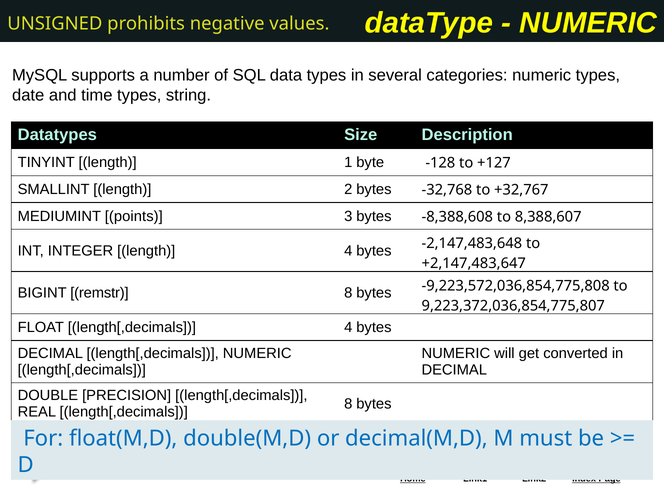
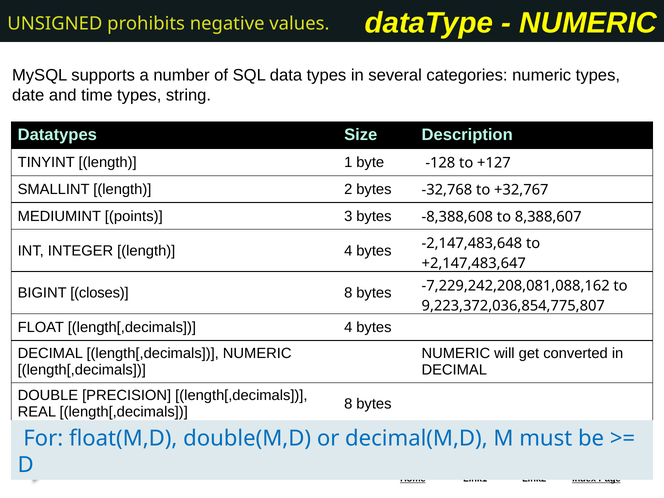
remstr: remstr -> closes (99, 293)
-9,223,572,036,854,775,808: -9,223,572,036,854,775,808 -> -7,229,242,208,081,088,162 (516, 286)
